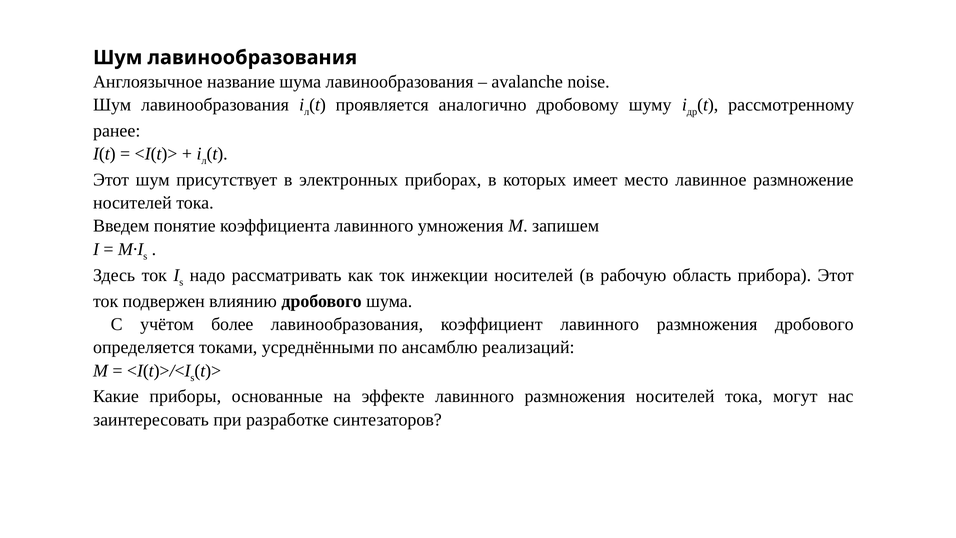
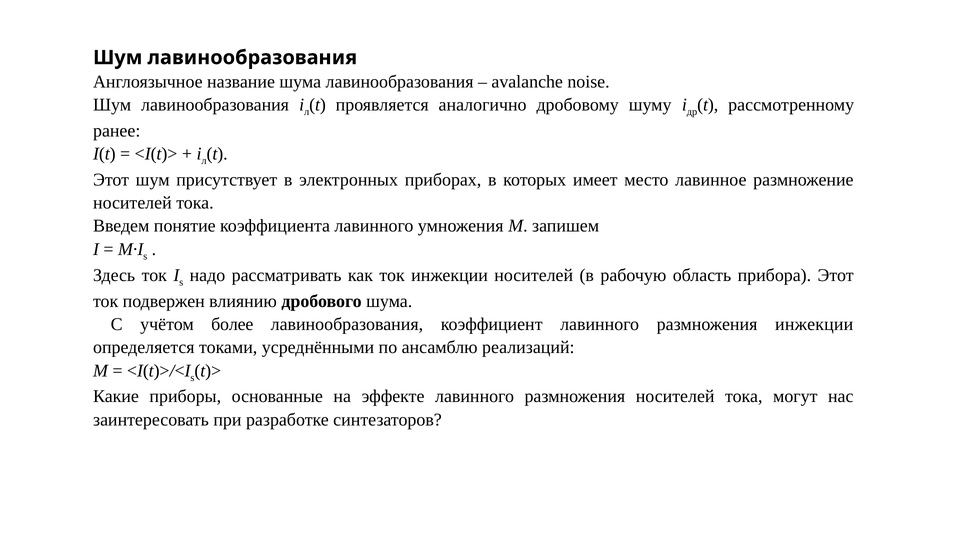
размножения дробового: дробового -> инжекции (814, 324)
